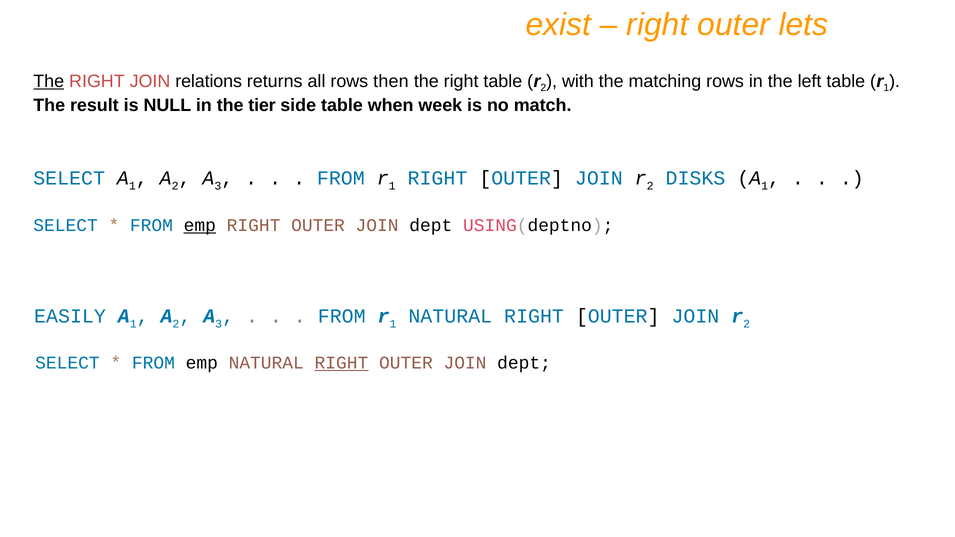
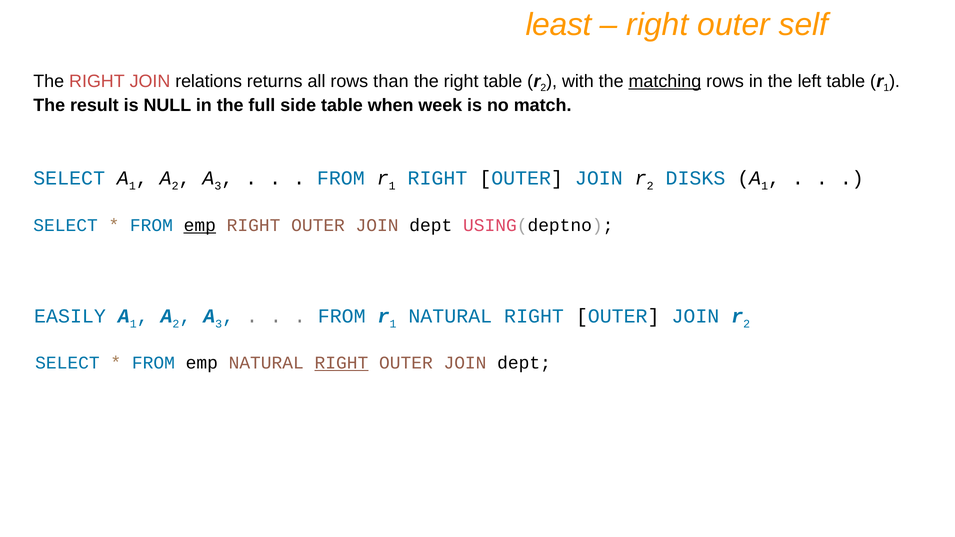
exist: exist -> least (559, 25)
lets: lets -> self (803, 25)
The underline: present -> none (49, 81)
then: then -> than (391, 81)
matching underline: none -> present (665, 81)
tier: tier -> full (262, 106)
